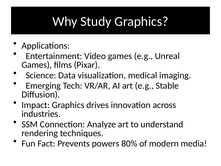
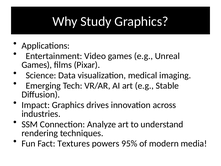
Prevents: Prevents -> Textures (74, 143)
80%: 80% -> 95% (129, 143)
